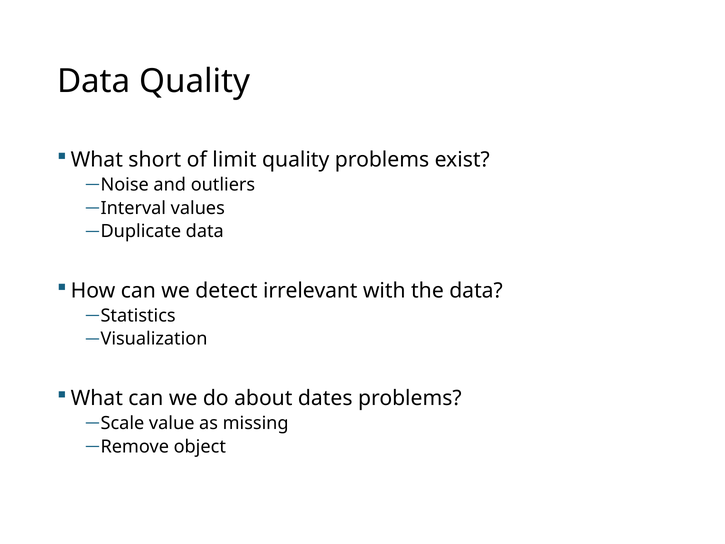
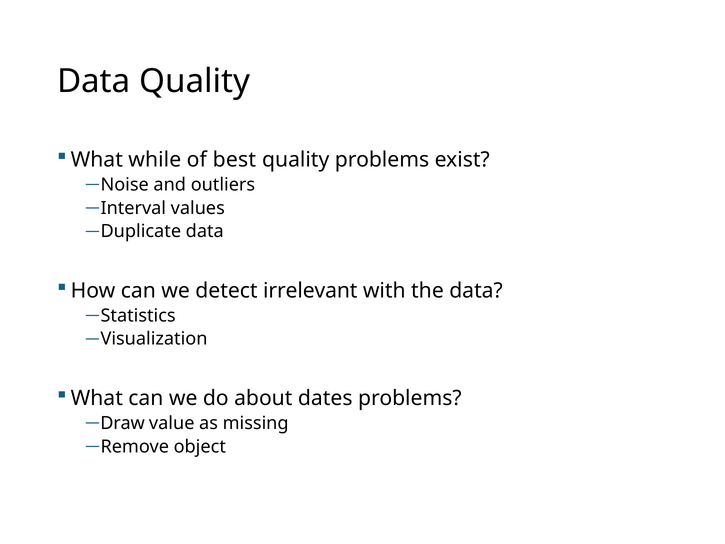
short: short -> while (155, 160)
limit: limit -> best (234, 160)
Scale: Scale -> Draw (123, 423)
